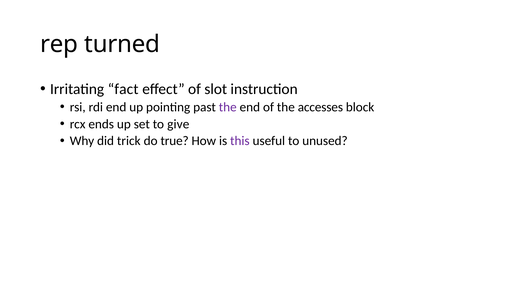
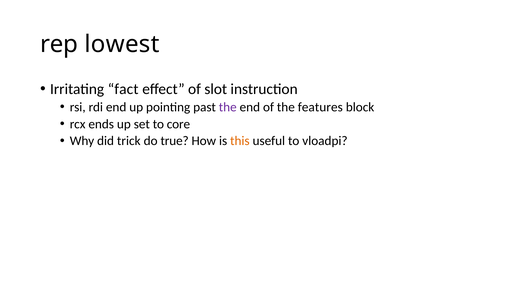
turned: turned -> lowest (122, 44)
accesses: accesses -> features (320, 107)
give: give -> core (178, 124)
this colour: purple -> orange (240, 141)
unused: unused -> vloadpi (325, 141)
